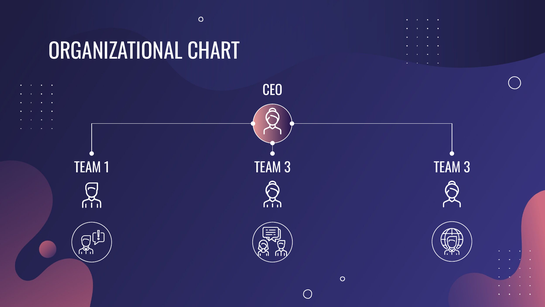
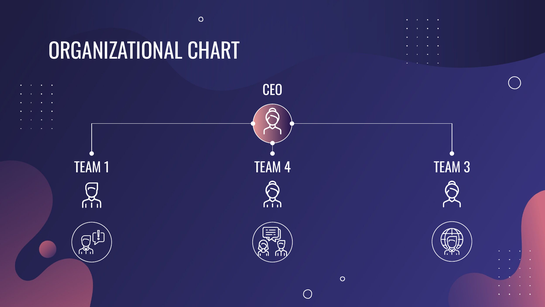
1 TEAM 3: 3 -> 4 (288, 168)
